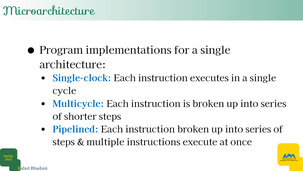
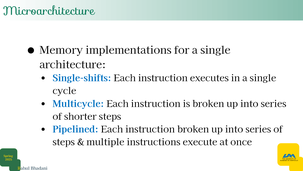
Program: Program -> Memory (61, 50)
Single-clock: Single-clock -> Single-shifts (82, 78)
